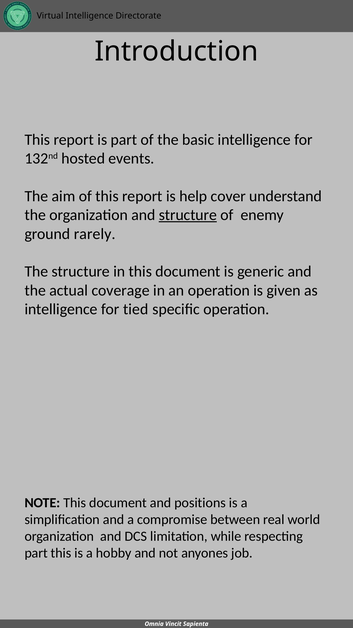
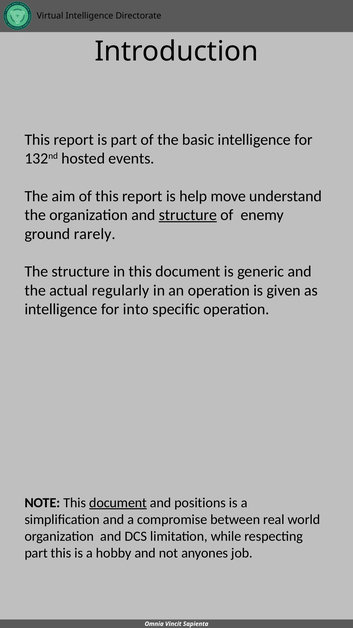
cover: cover -> move (228, 196)
coverage: coverage -> regularly (121, 290)
tied: tied -> into (136, 309)
document underline: none -> present (118, 502)
